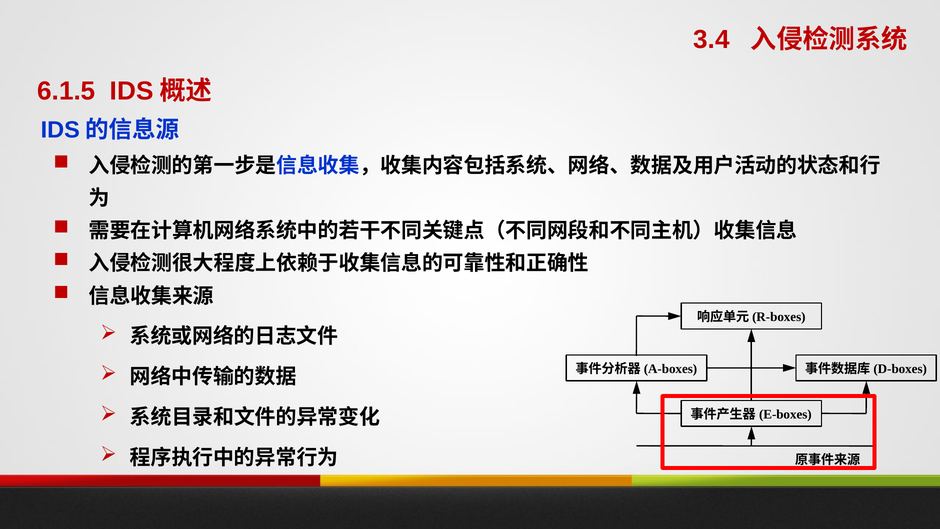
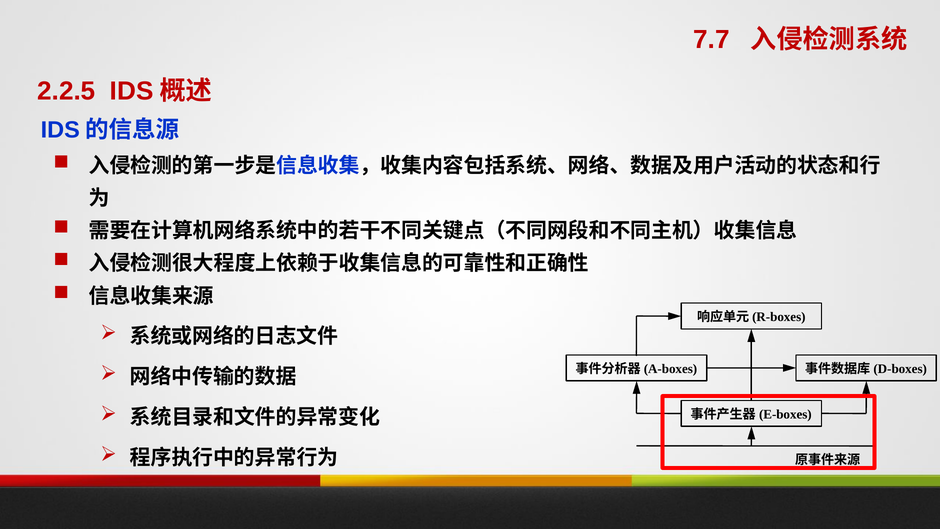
3.4: 3.4 -> 7.7 (712, 40)
6.1.5: 6.1.5 -> 2.2.5 (66, 91)
